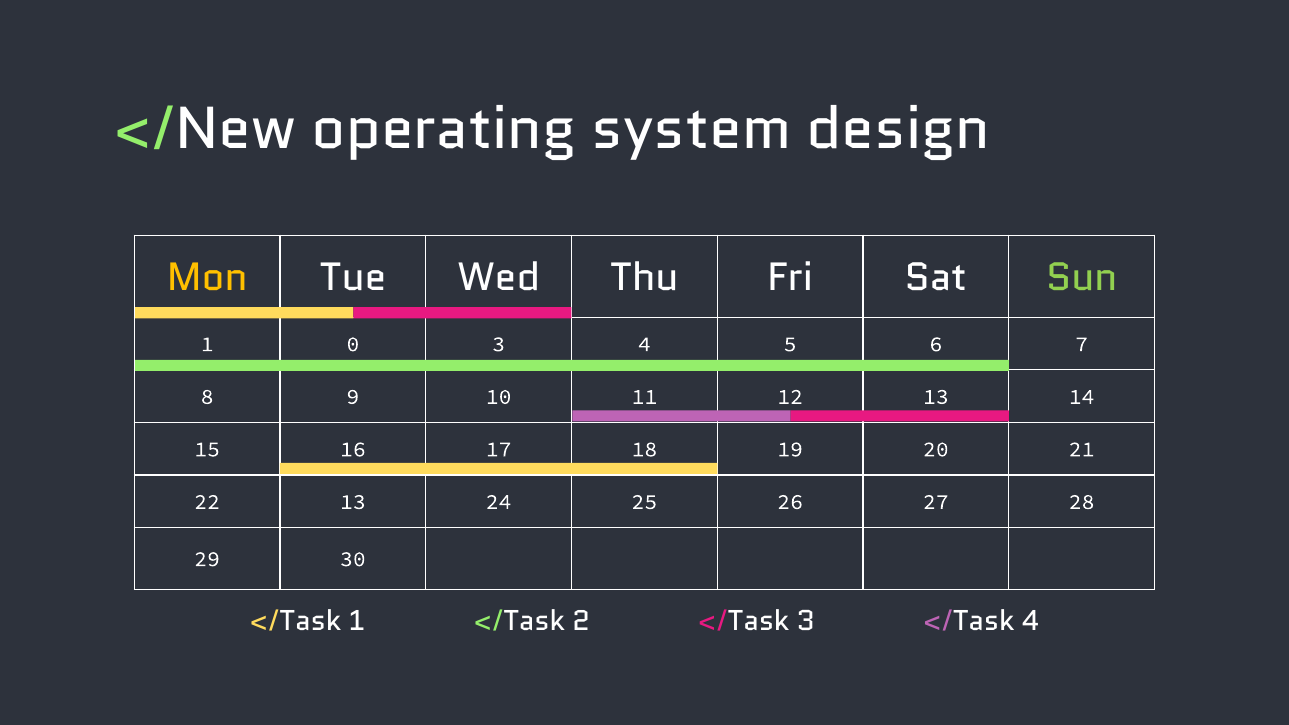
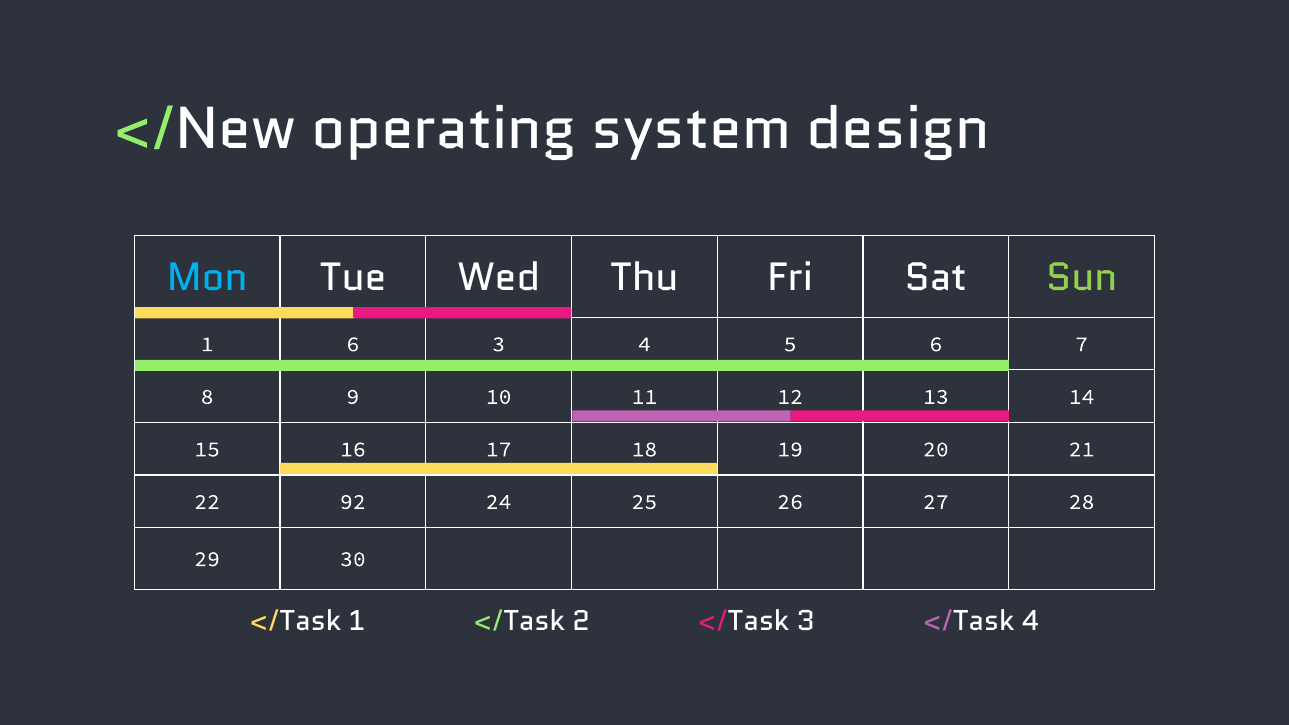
Mon colour: yellow -> light blue (207, 277)
1 0: 0 -> 6 (353, 344)
22 13: 13 -> 92 (353, 502)
